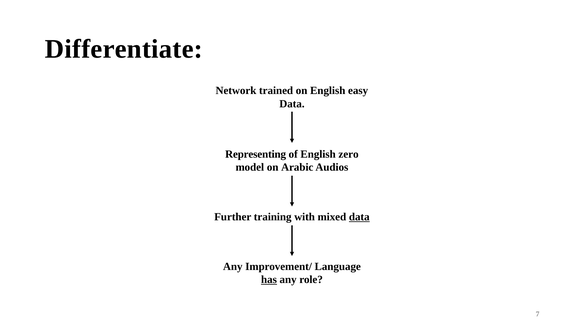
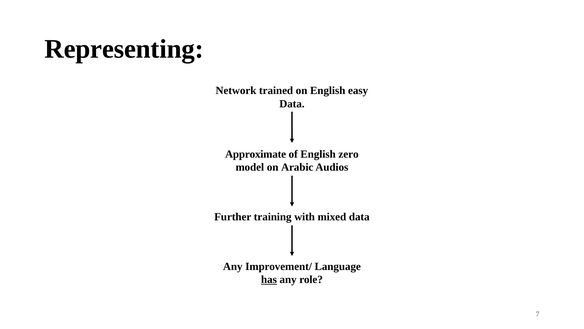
Differentiate: Differentiate -> Representing (124, 49)
Representing: Representing -> Approximate (256, 154)
data underline: present -> none (359, 217)
